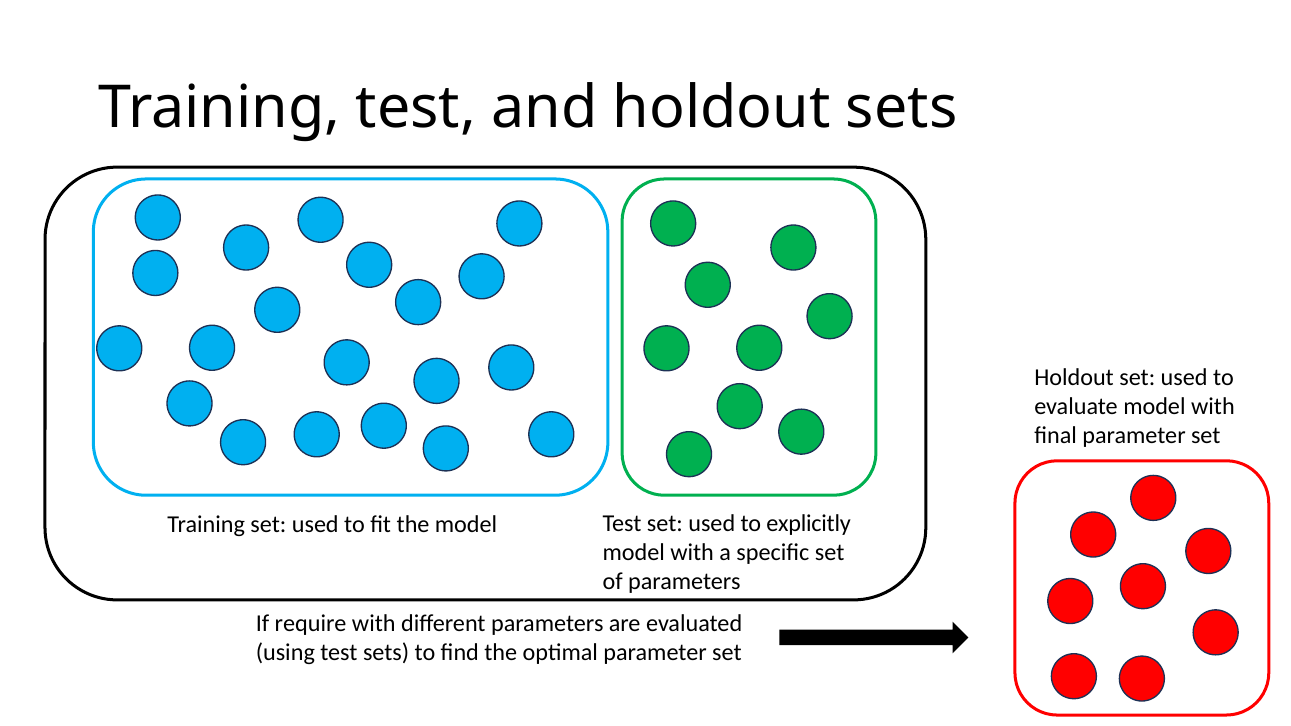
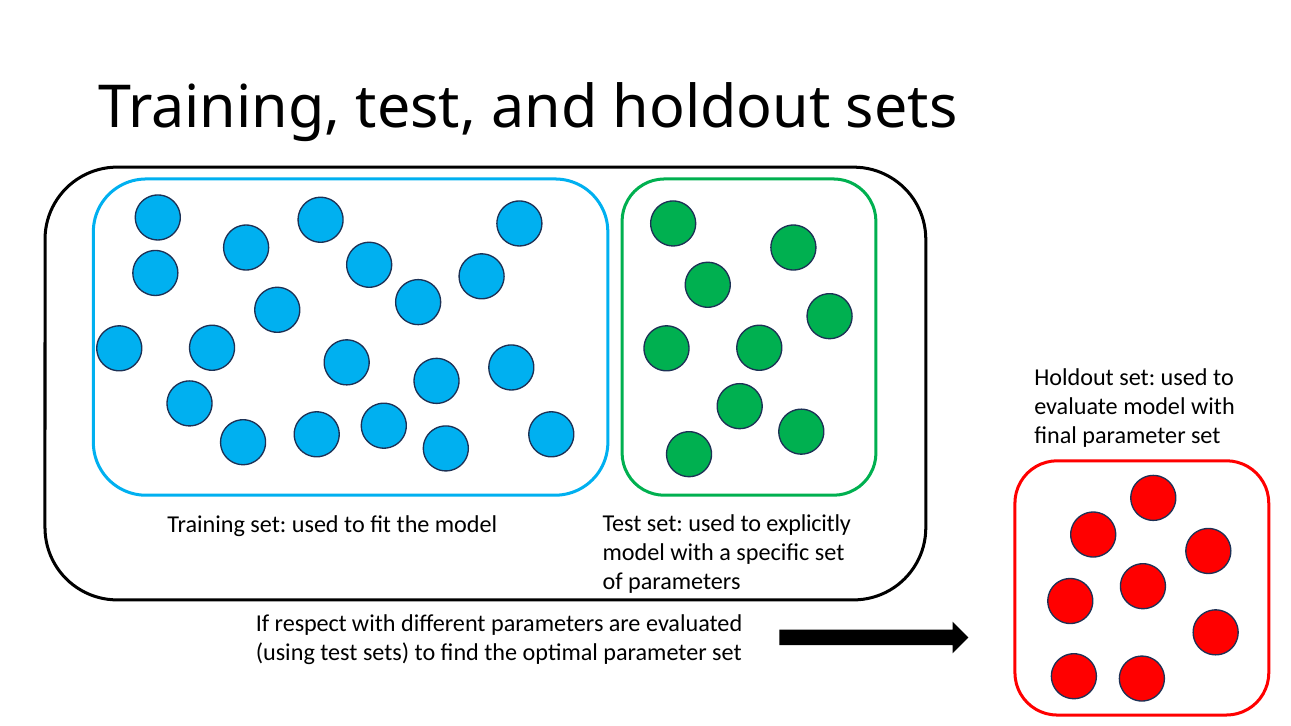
require: require -> respect (311, 624)
